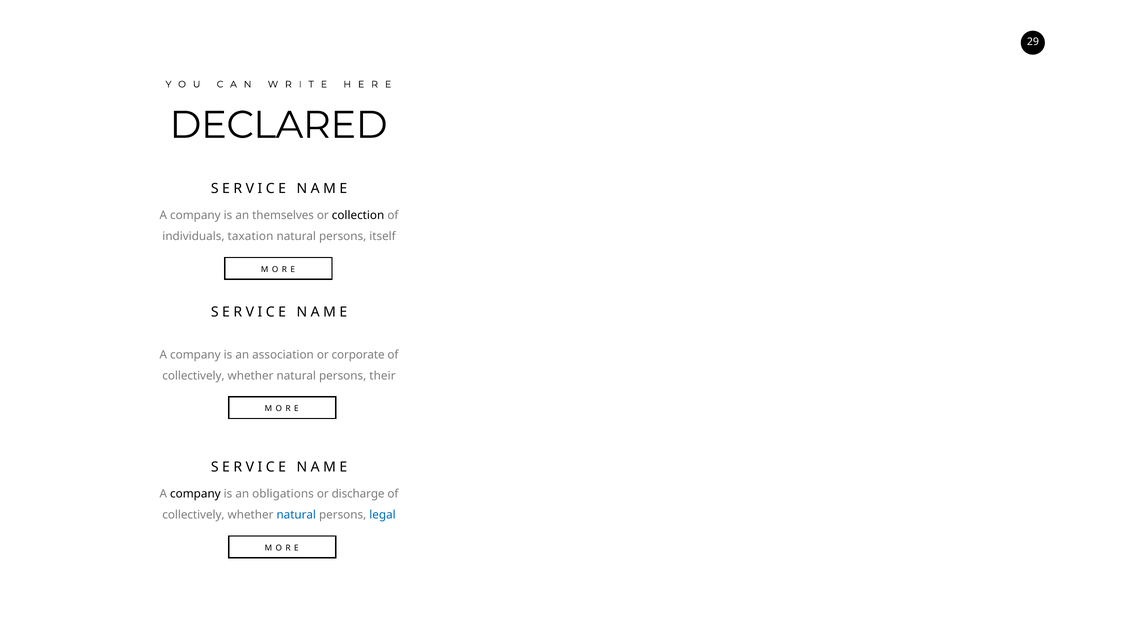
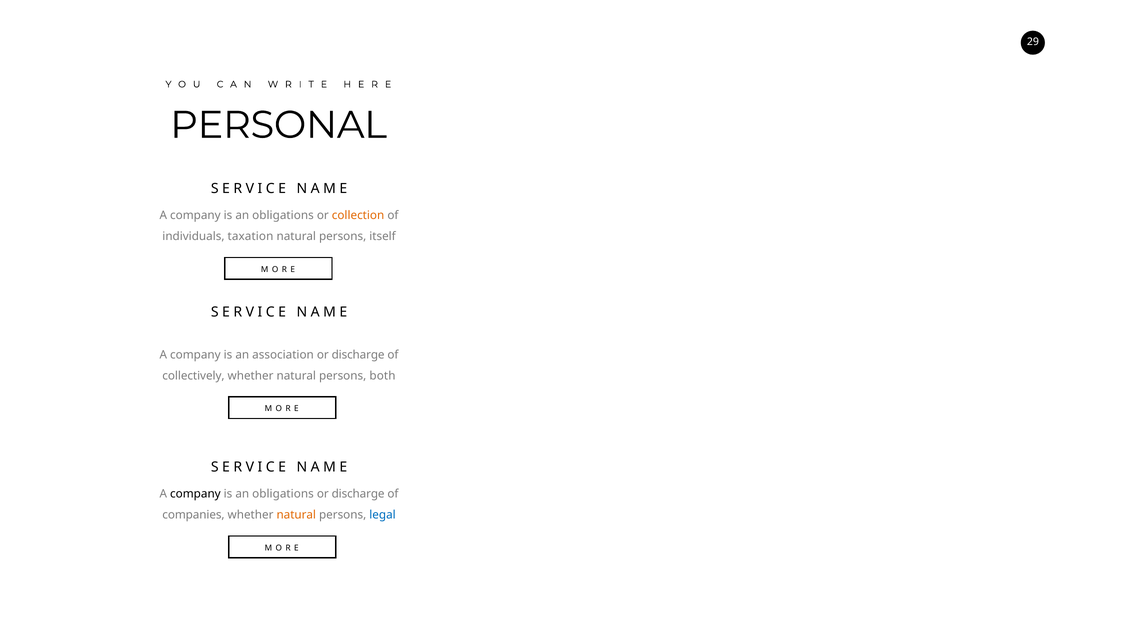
DECLARED: DECLARED -> PERSONAL (279, 125)
themselves: themselves -> obligations (283, 215)
collection colour: black -> orange (358, 215)
association or corporate: corporate -> discharge (358, 355)
their: their -> both (382, 376)
collectively: collectively -> companies (193, 515)
natural colour: blue -> orange (296, 515)
